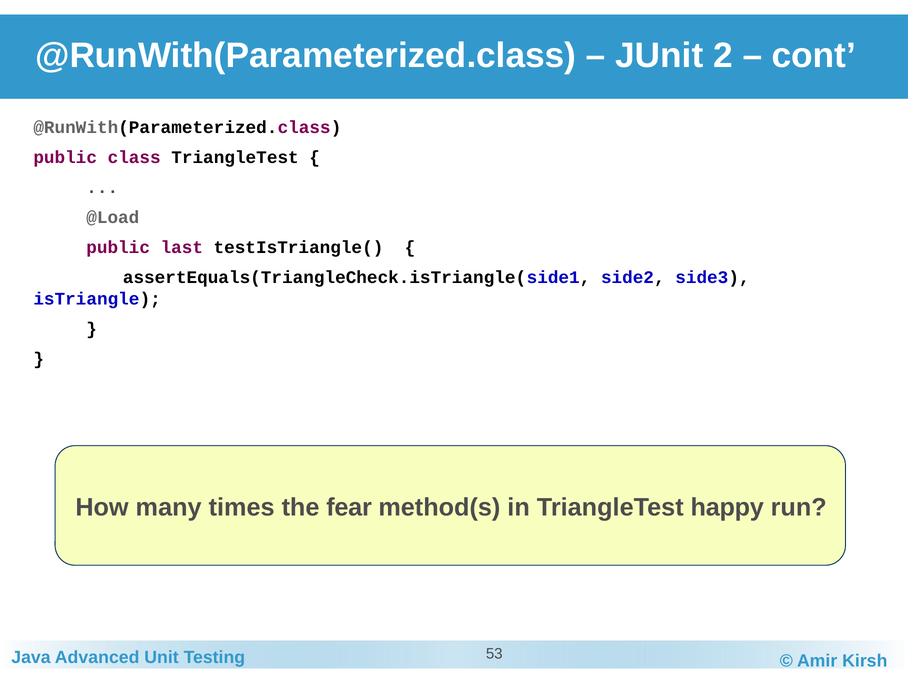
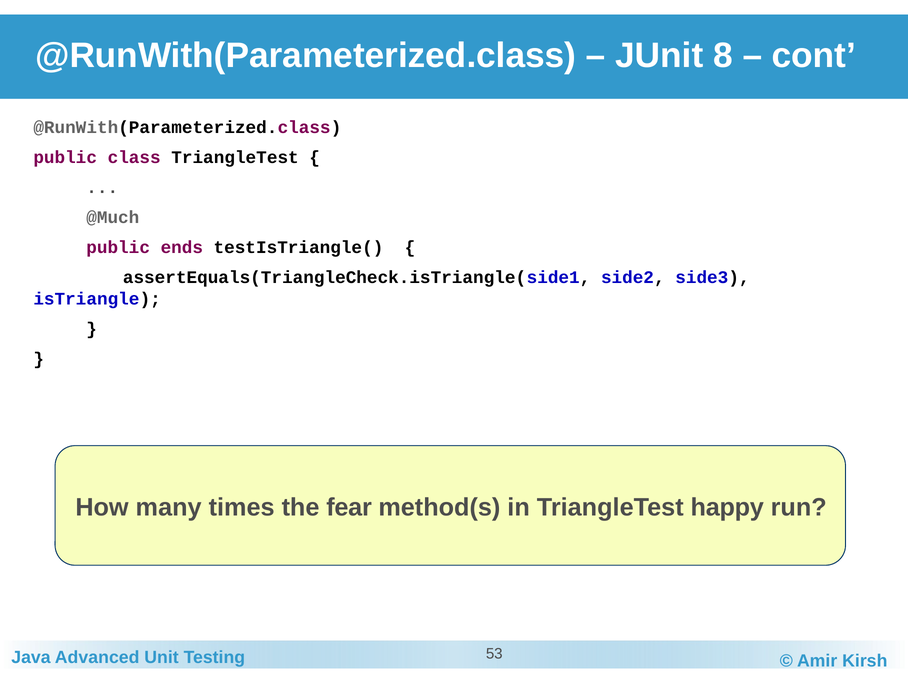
2: 2 -> 8 (723, 56)
@Load: @Load -> @Much (113, 218)
last: last -> ends (182, 248)
